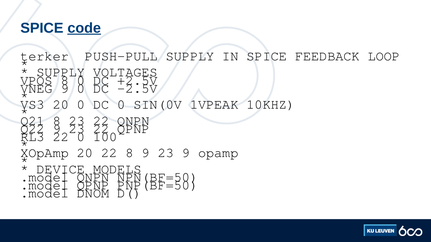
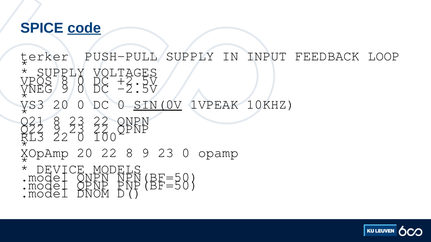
IN SPICE: SPICE -> INPUT (267, 56)
SIN(0V underline: none -> present (158, 105)
23 9: 9 -> 0 (186, 153)
